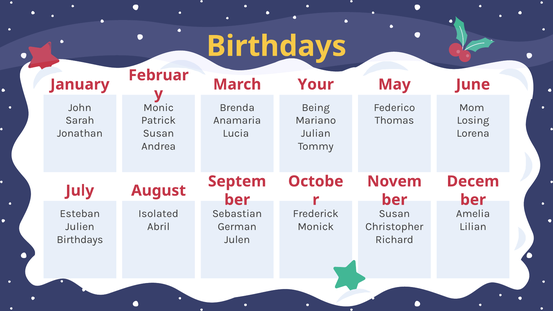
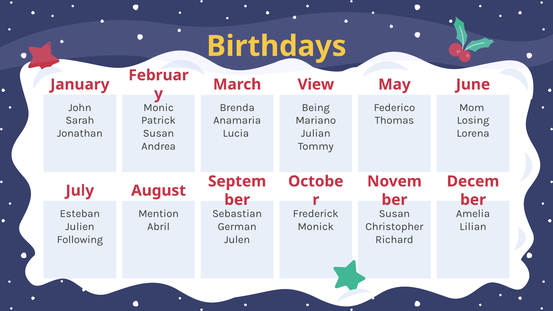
Your: Your -> View (316, 84)
Isolated: Isolated -> Mention (159, 214)
Birthdays: Birthdays -> Following (80, 240)
